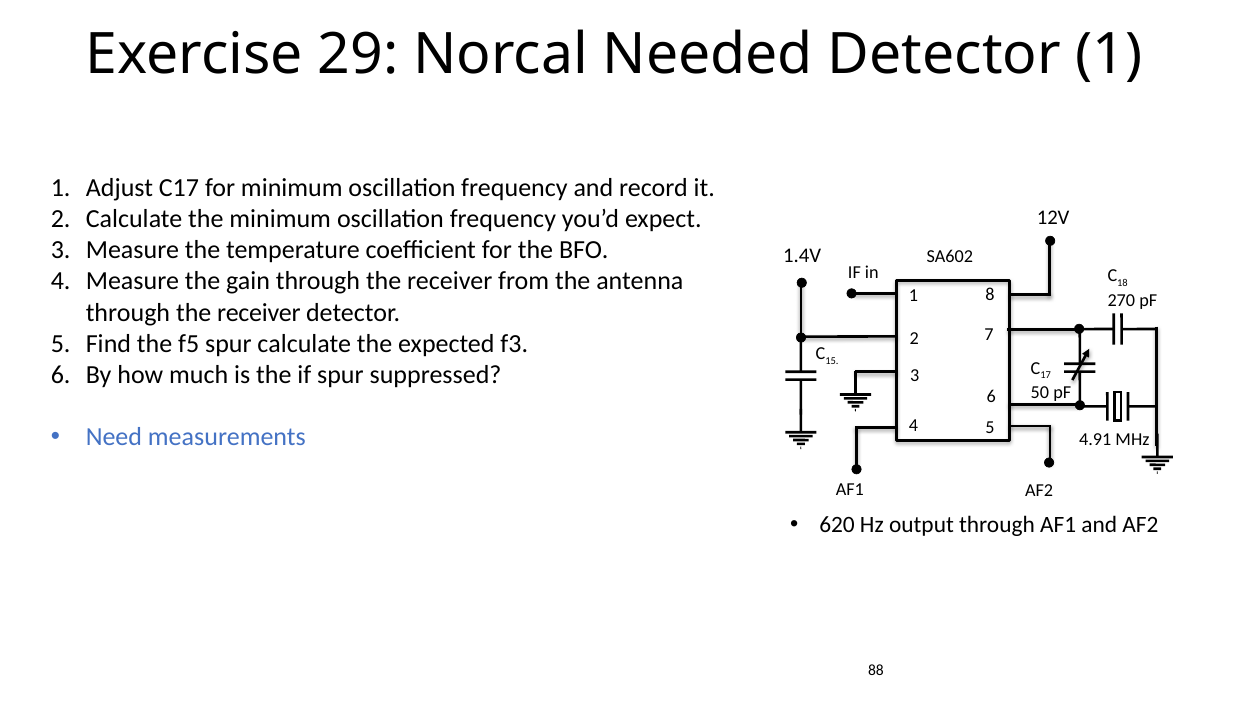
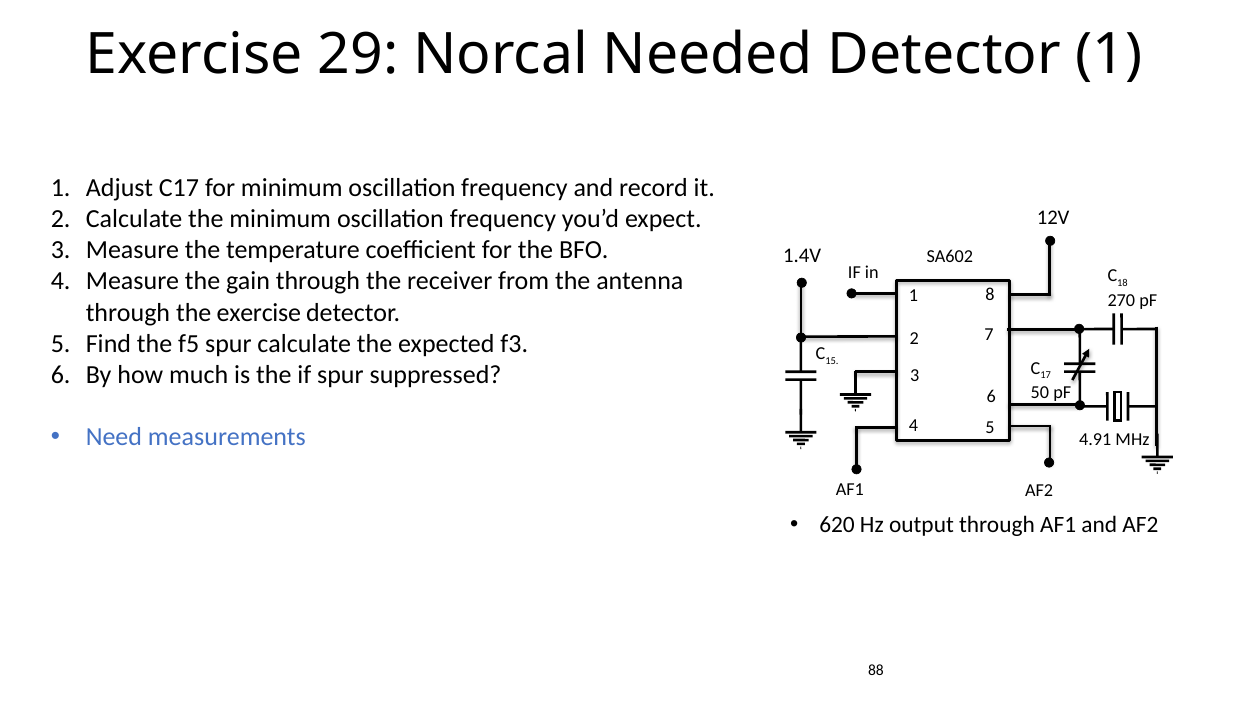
receiver: receiver -> exercise (259, 312)
